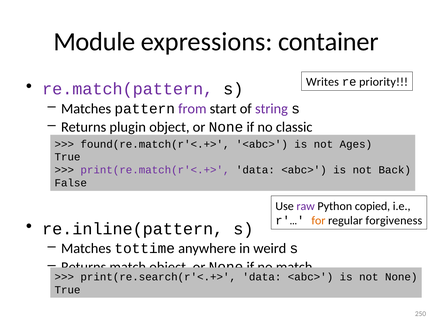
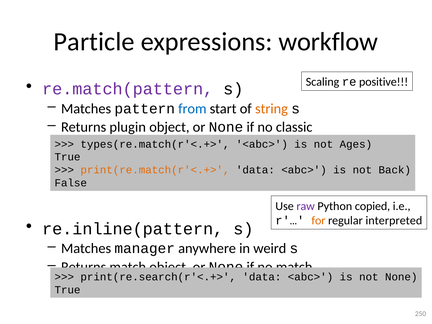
Module: Module -> Particle (94, 42)
container: container -> workflow (328, 42)
Writes: Writes -> Scaling (323, 82)
priority: priority -> positive (384, 82)
from colour: purple -> blue (192, 109)
string colour: purple -> orange (271, 109)
found(re.match(r'<.+>: found(re.match(r'<.+> -> types(re.match(r'<.+> (155, 144)
print(re.match(r'<.+> colour: purple -> orange (155, 170)
forgiveness: forgiveness -> interpreted (394, 221)
tottime: tottime -> manager (145, 249)
